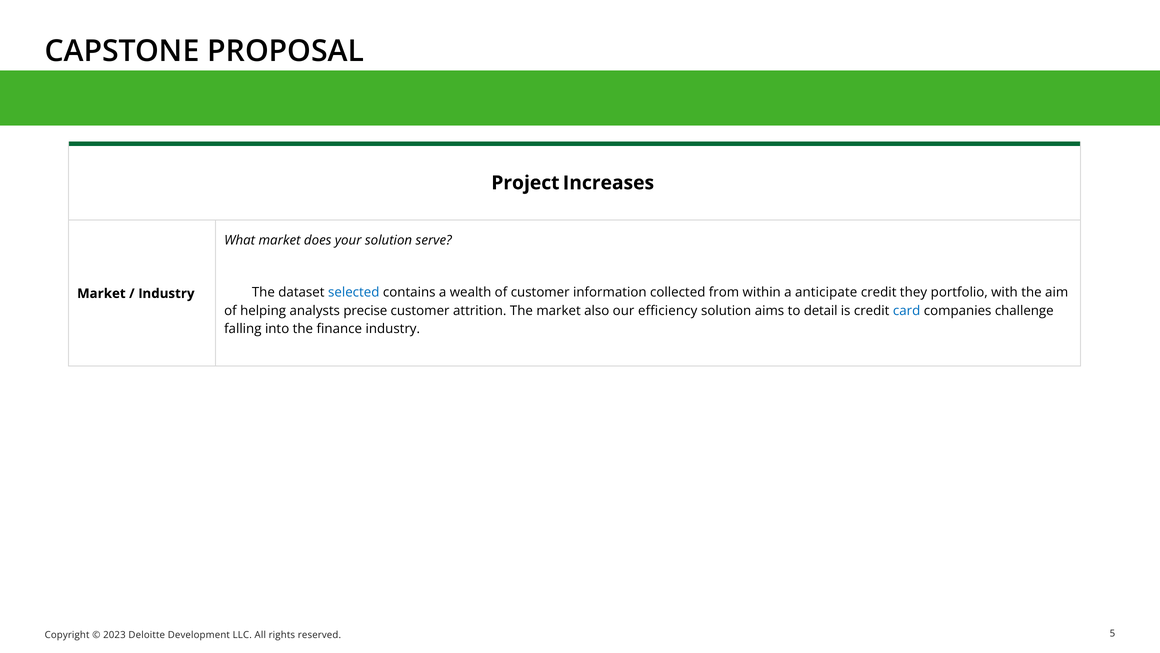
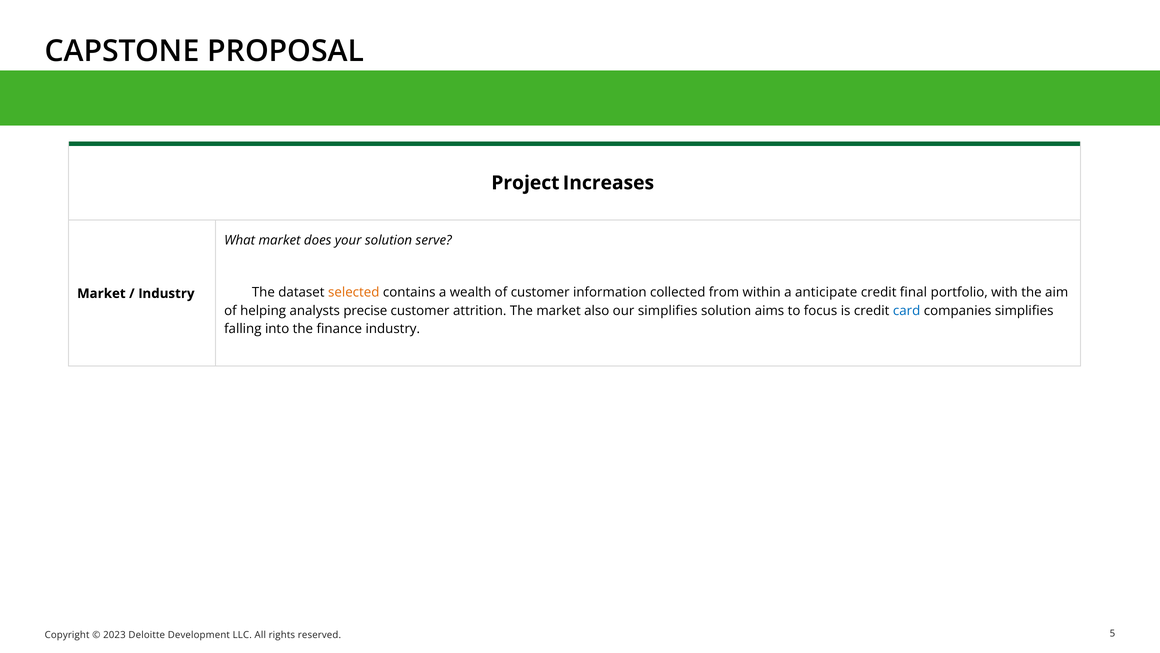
selected colour: blue -> orange (354, 292)
they: they -> final (913, 292)
our efficiency: efficiency -> simplifies (668, 310)
detail: detail -> focus (821, 310)
companies challenge: challenge -> simplifies (1024, 310)
